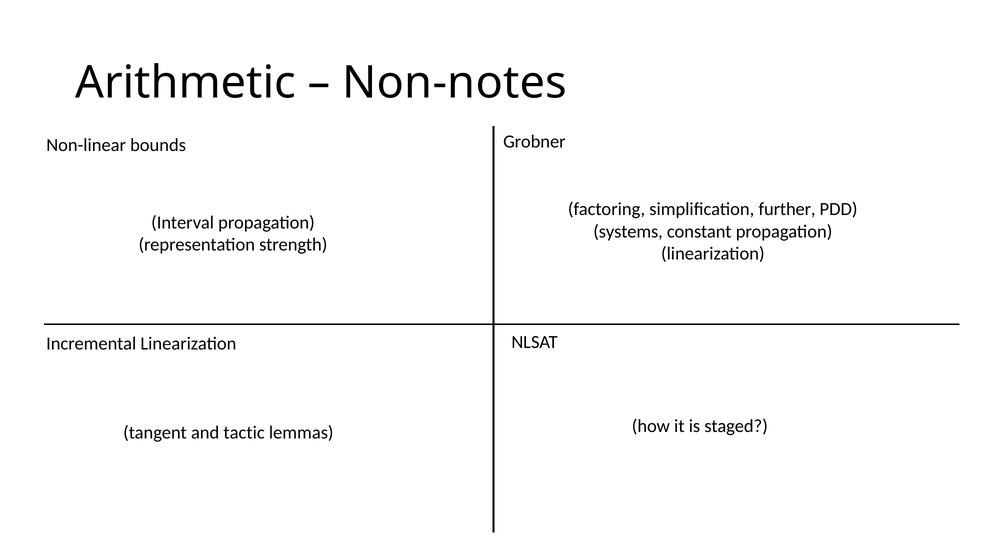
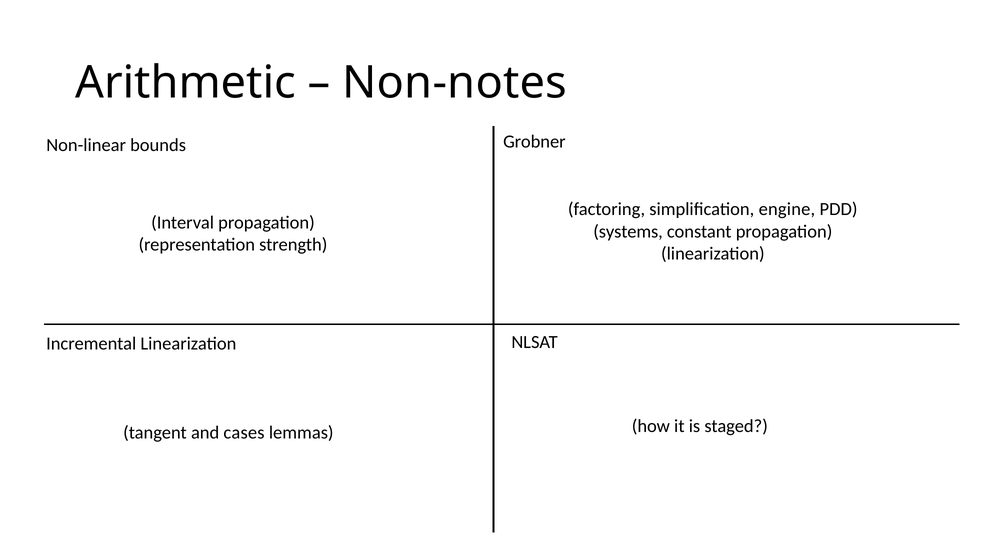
further: further -> engine (787, 209)
tactic: tactic -> cases (244, 433)
